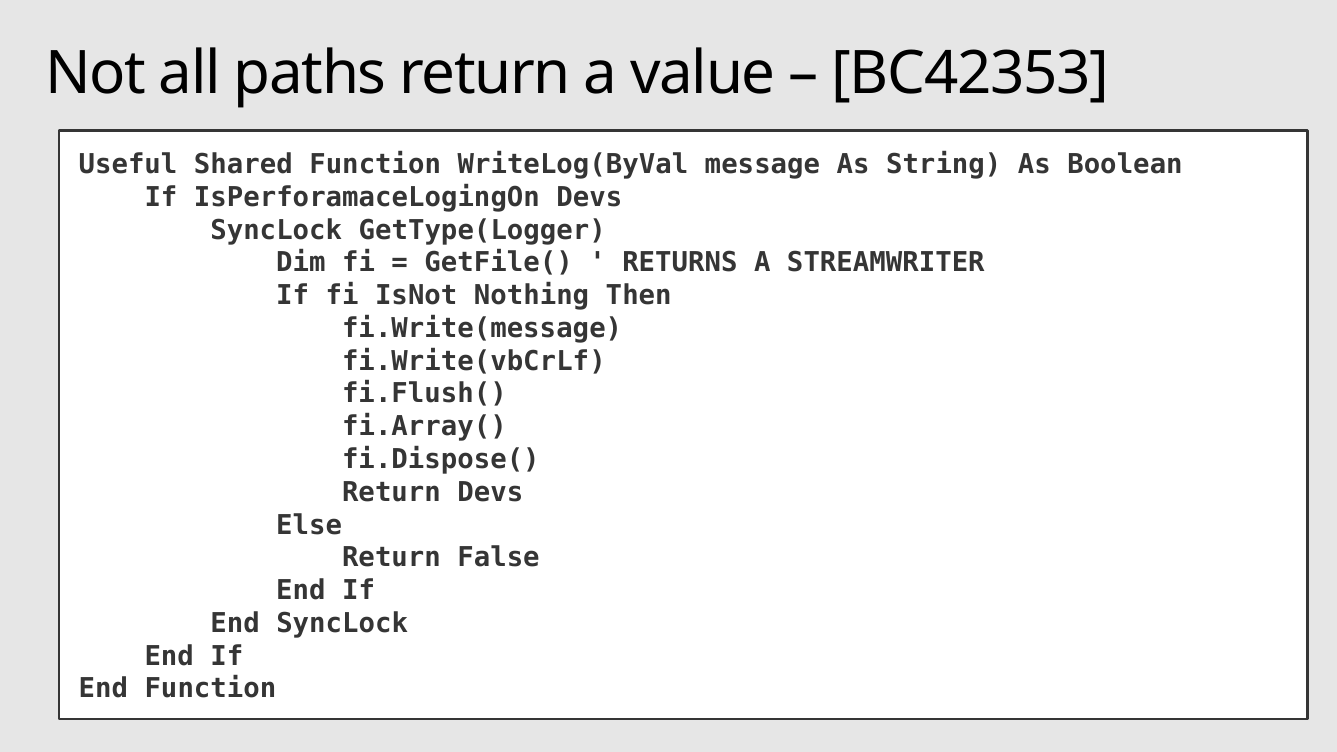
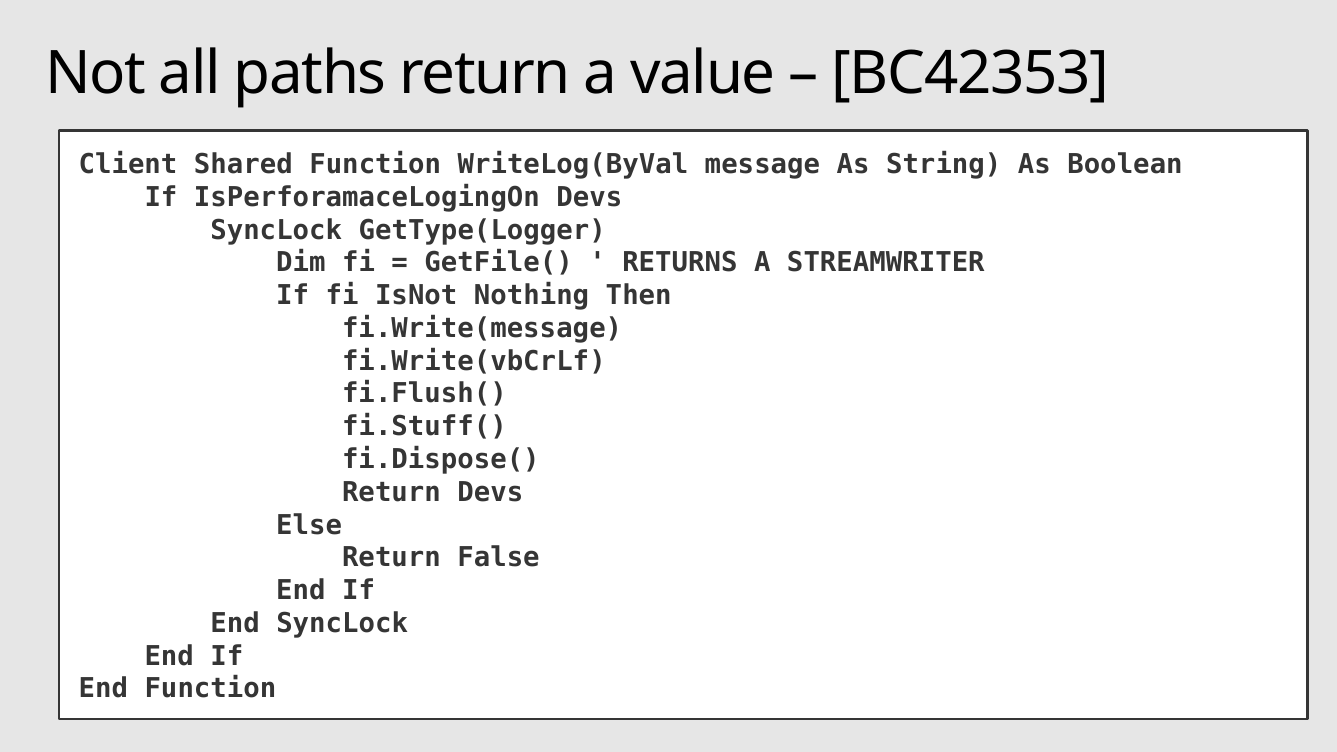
Useful: Useful -> Client (128, 164)
fi.Array(: fi.Array( -> fi.Stuff( (424, 427)
